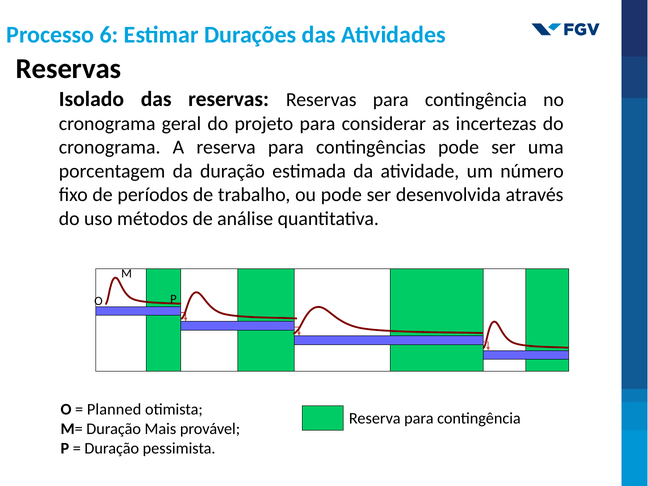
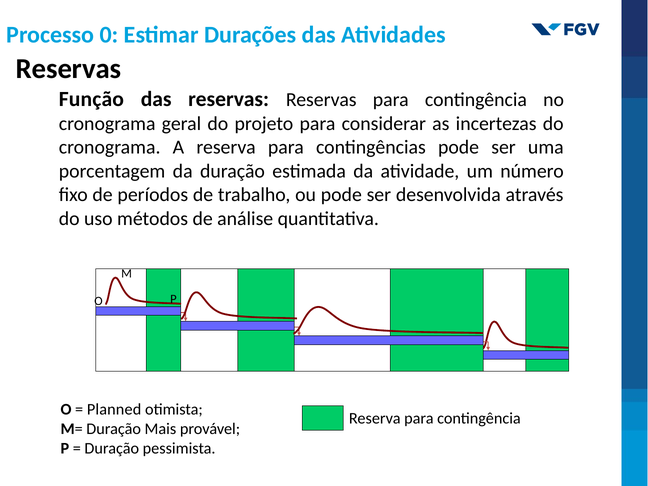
6: 6 -> 0 (109, 35)
Isolado: Isolado -> Função (91, 99)
